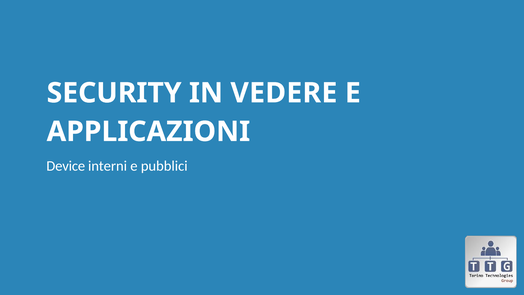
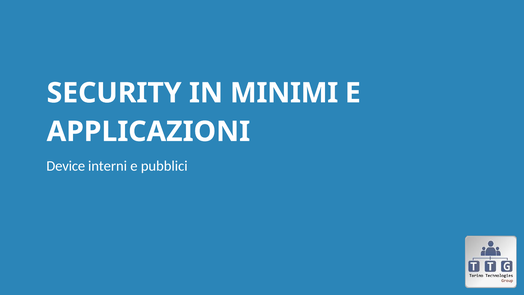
VEDERE: VEDERE -> MINIMI (284, 93)
